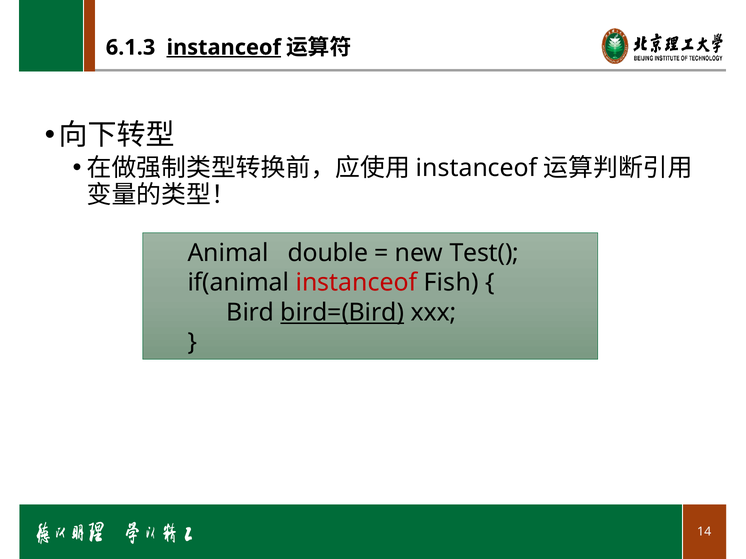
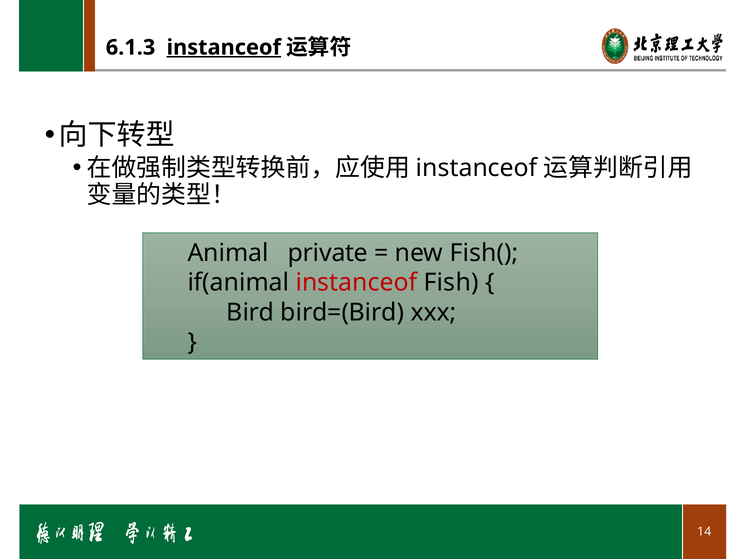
double: double -> private (328, 253)
Test(: Test( -> Fish( (484, 253)
bird=(Bird underline: present -> none (342, 313)
